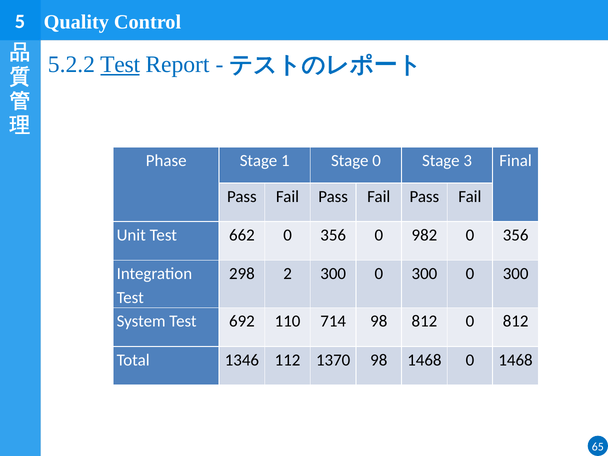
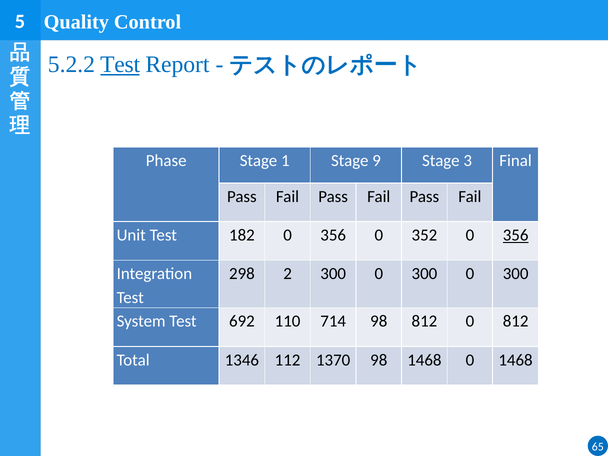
Stage 0: 0 -> 9 (377, 161)
662: 662 -> 182 (242, 235)
982: 982 -> 352 (424, 235)
356 underline: none -> present (516, 235)
